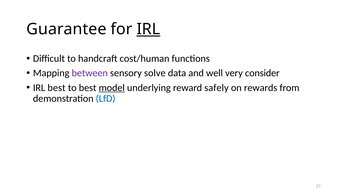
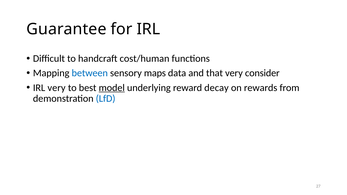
IRL underline: present -> none (148, 29)
between colour: purple -> blue (90, 73)
solve: solve -> maps (155, 73)
well: well -> that (215, 73)
IRL best: best -> very (57, 88)
safely: safely -> decay (217, 88)
